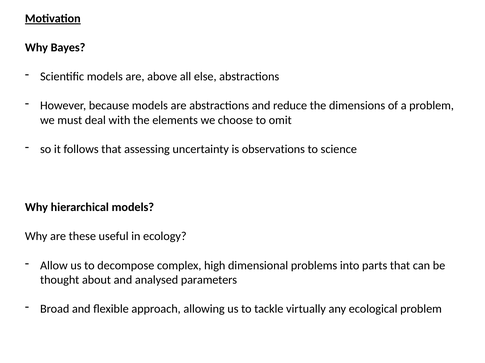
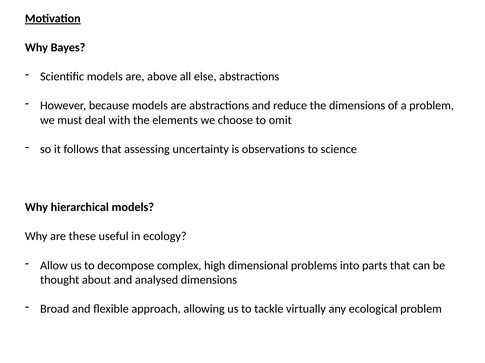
analysed parameters: parameters -> dimensions (209, 280)
